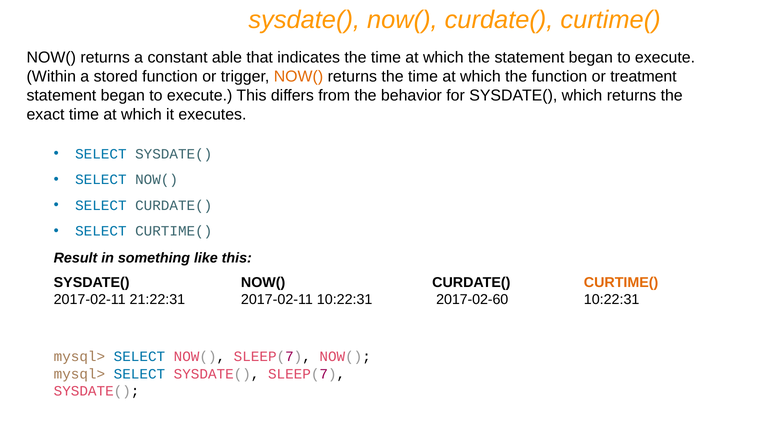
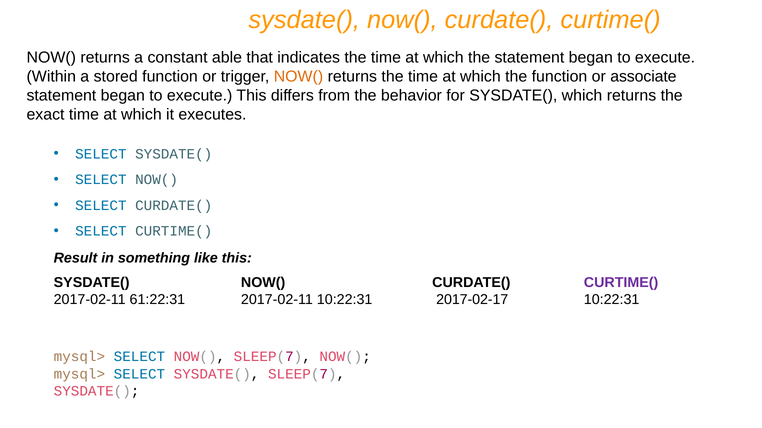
treatment: treatment -> associate (643, 76)
CURTIME( colour: orange -> purple (621, 283)
21:22:31: 21:22:31 -> 61:22:31 (157, 300)
2017-02-60: 2017-02-60 -> 2017-02-17 (472, 300)
